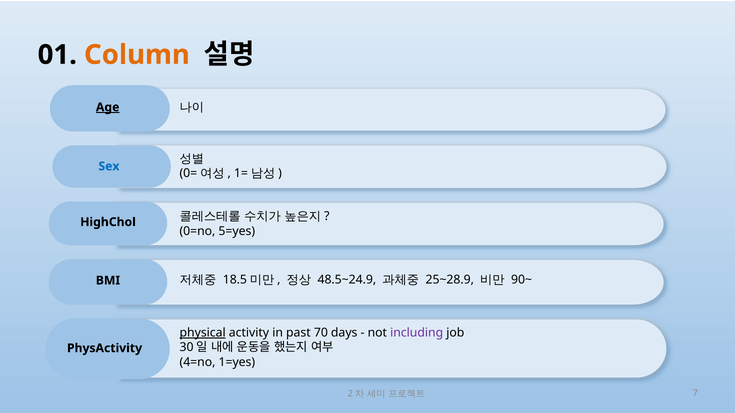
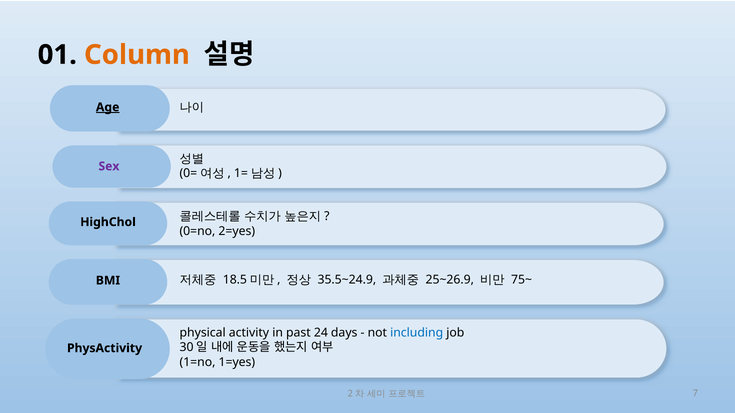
Sex colour: blue -> purple (109, 166)
5=yes: 5=yes -> 2=yes (237, 231)
48.5~24.9: 48.5~24.9 -> 35.5~24.9 (347, 280)
25~28.9: 25~28.9 -> 25~26.9 (450, 280)
90~: 90~ -> 75~ (522, 280)
physical underline: present -> none (203, 333)
70: 70 -> 24 (321, 333)
including colour: purple -> blue (417, 333)
4=no: 4=no -> 1=no (198, 362)
